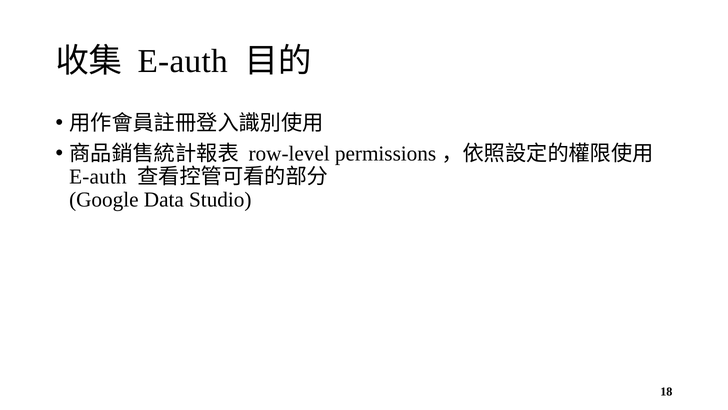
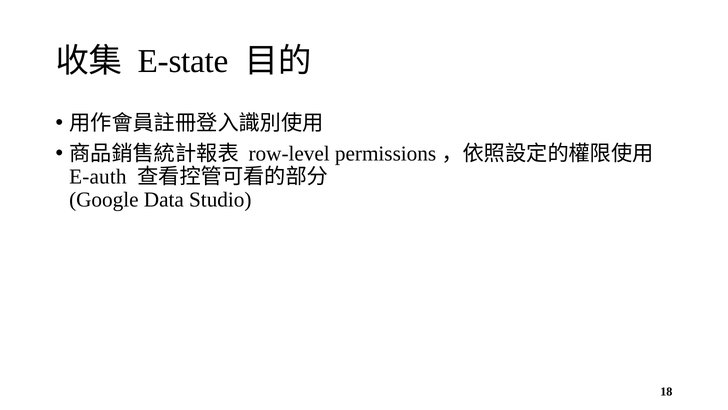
E-auth: E-auth -> E-state (183, 61)
